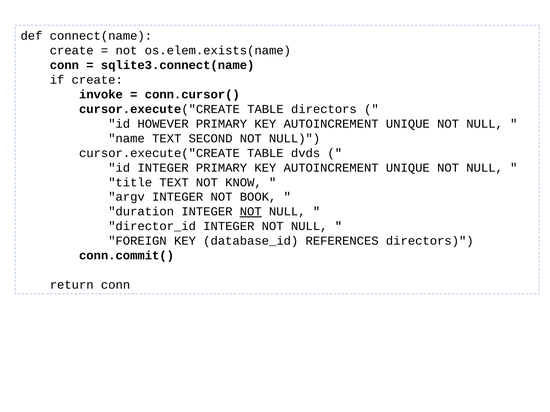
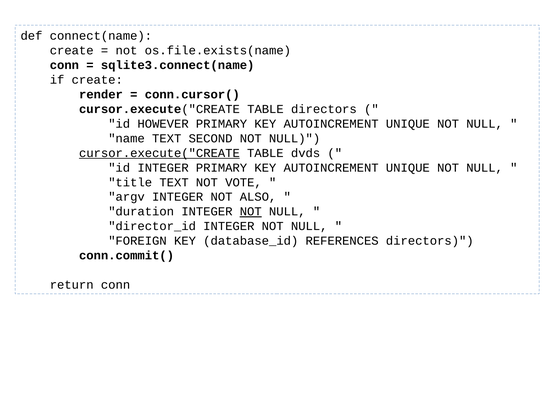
os.elem.exists(name: os.elem.exists(name -> os.file.exists(name (218, 51)
invoke: invoke -> render (101, 95)
cursor.execute("CREATE underline: none -> present (159, 153)
KNOW: KNOW -> VOTE (243, 183)
BOOK: BOOK -> ALSO (258, 197)
